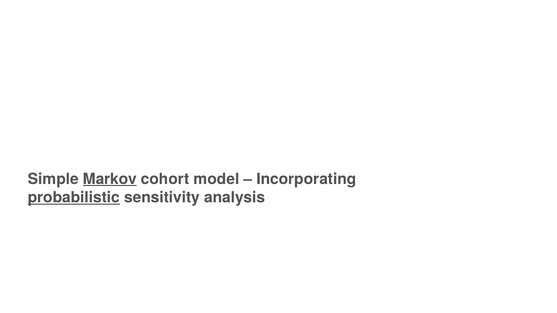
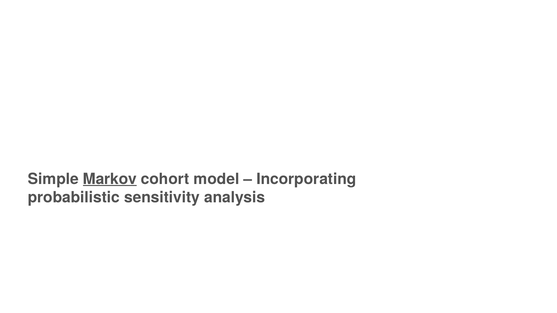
probabilistic underline: present -> none (74, 198)
